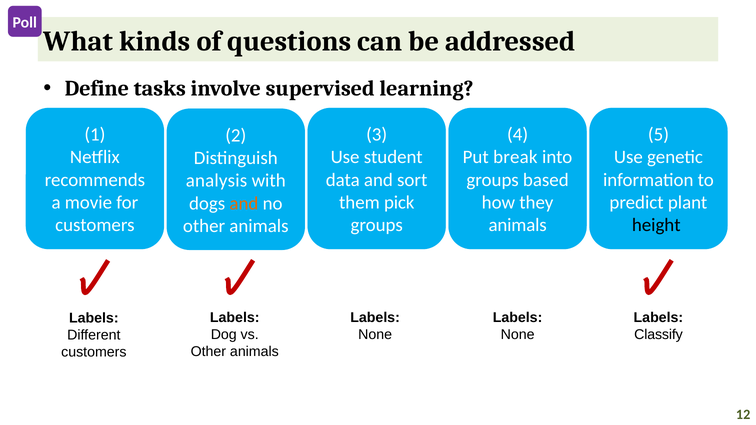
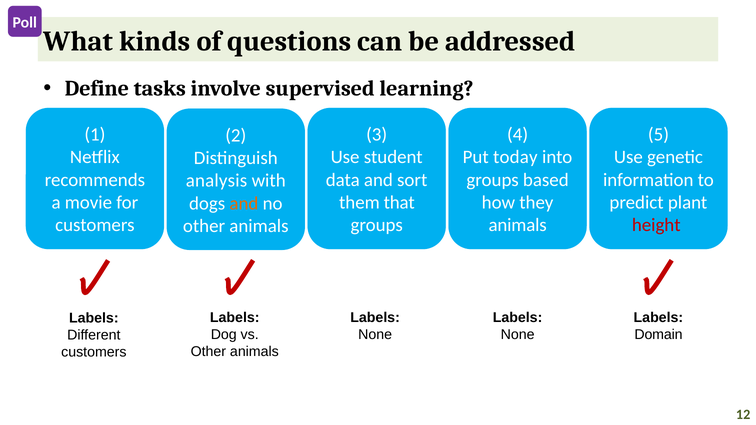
break: break -> today (515, 157)
pick: pick -> that (399, 203)
height colour: black -> red (656, 225)
Classify: Classify -> Domain (658, 335)
